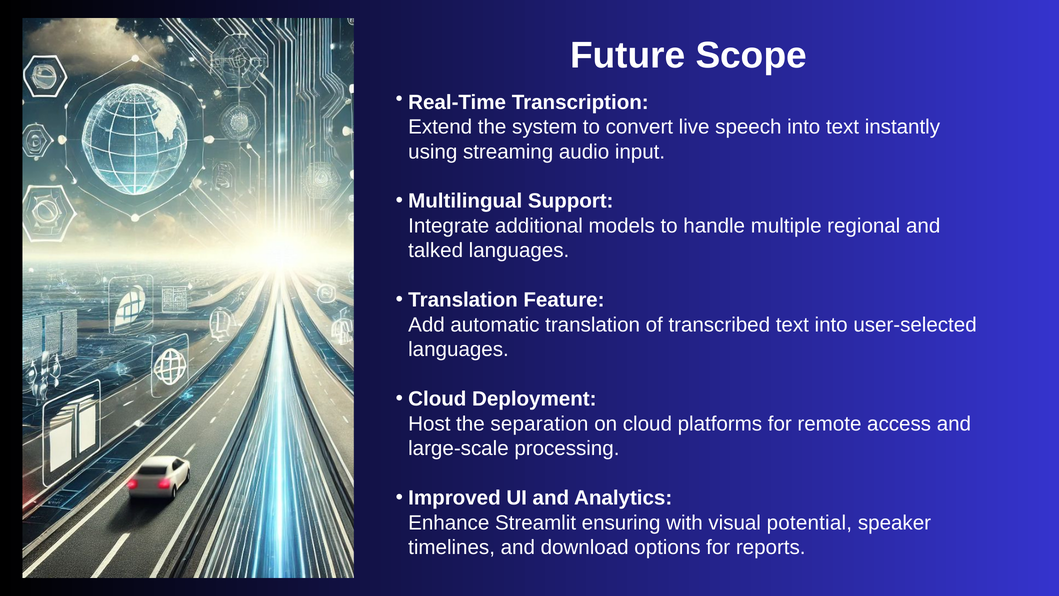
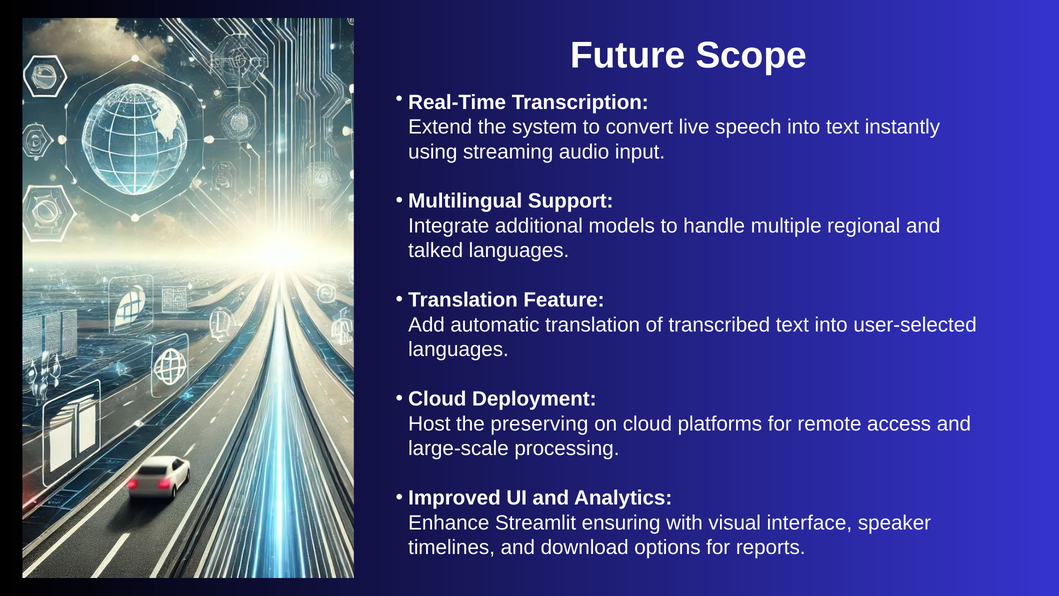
separation: separation -> preserving (539, 424)
potential: potential -> interface (809, 522)
